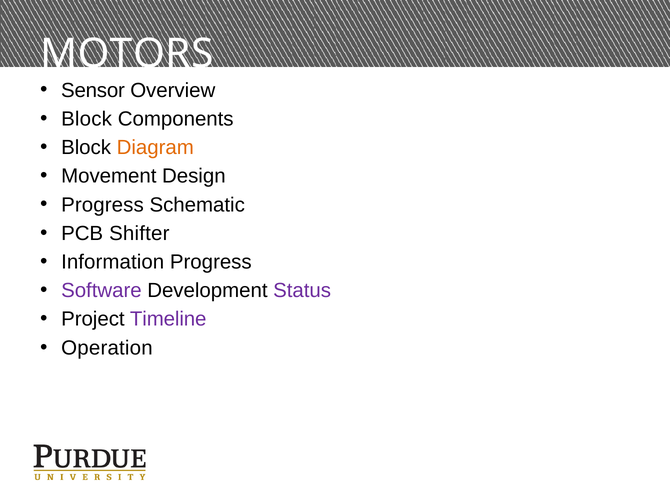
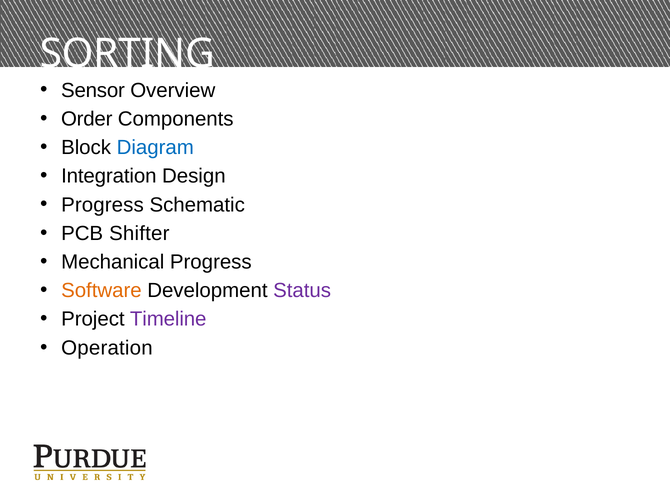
MOTORS: MOTORS -> SORTING (127, 54)
Block: Block -> Order (87, 119)
Diagram colour: orange -> blue (155, 148)
Movement: Movement -> Integration (109, 176)
Information: Information -> Mechanical (113, 262)
Software colour: purple -> orange (101, 291)
